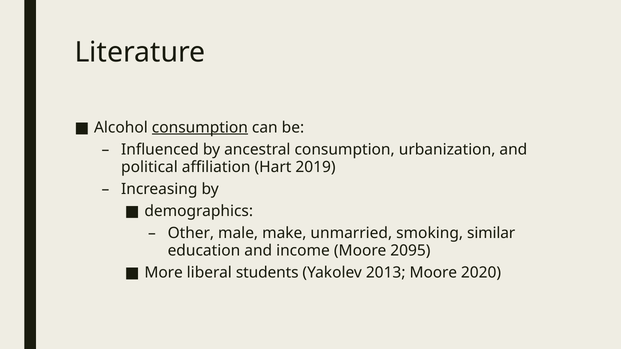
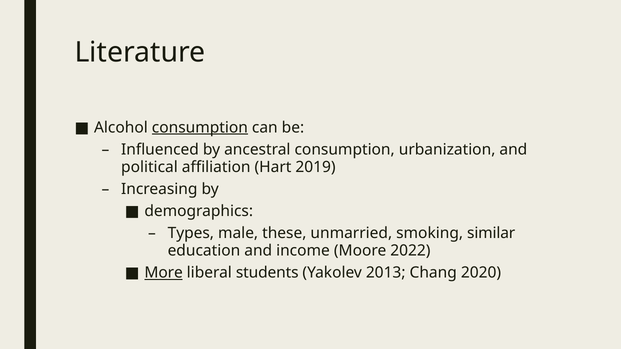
Other: Other -> Types (191, 233)
make: make -> these (284, 233)
2095: 2095 -> 2022 (410, 251)
More underline: none -> present (164, 273)
2013 Moore: Moore -> Chang (433, 273)
